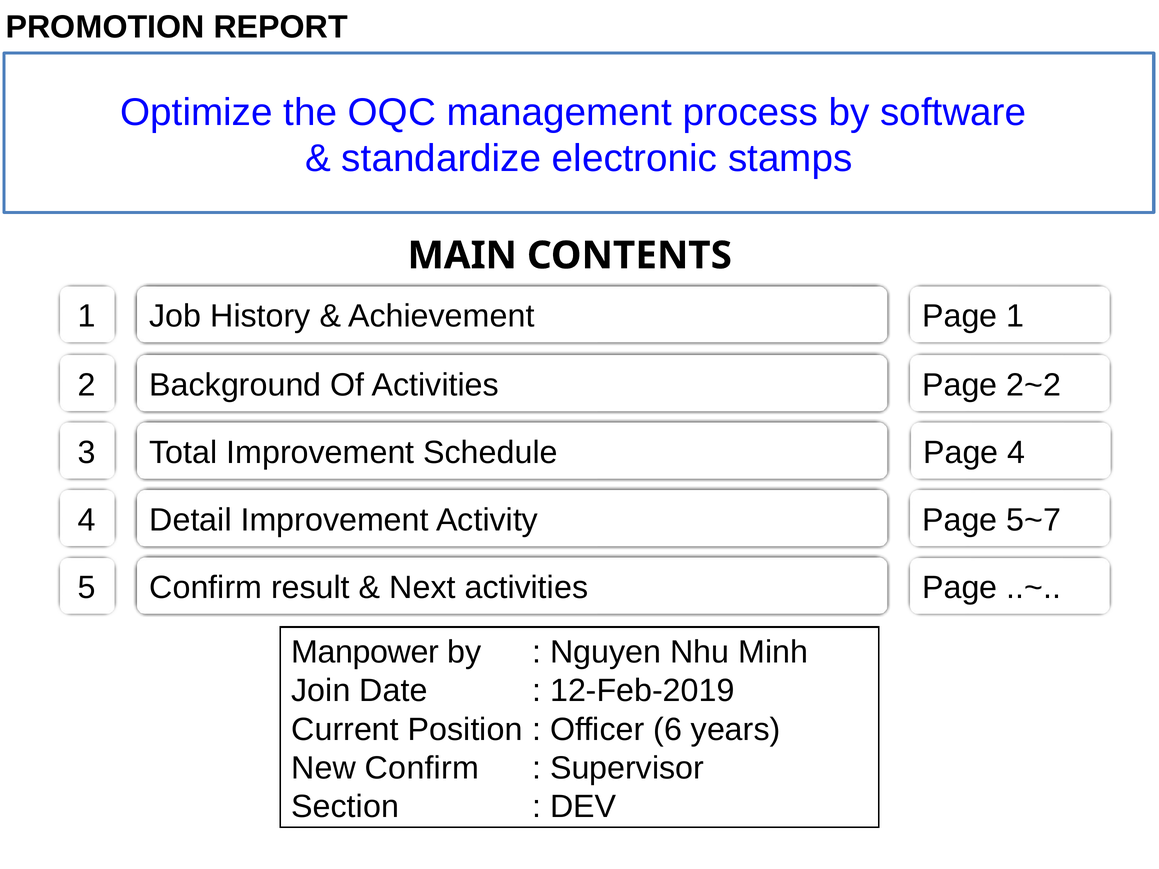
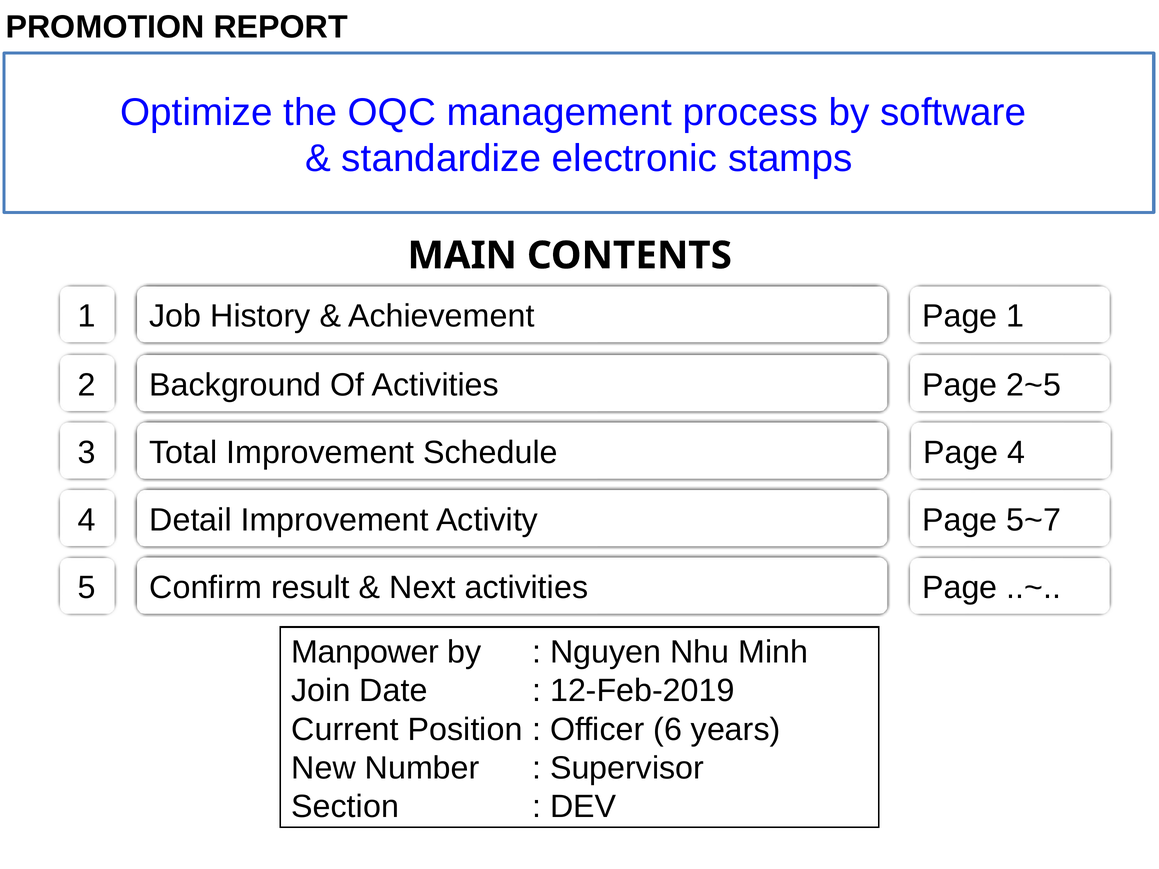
2~2: 2~2 -> 2~5 (1034, 385)
New Confirm: Confirm -> Number (422, 768)
